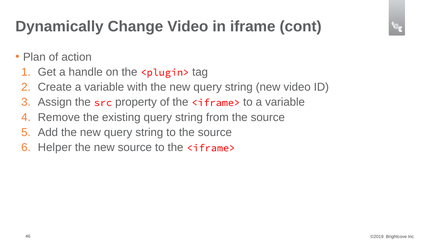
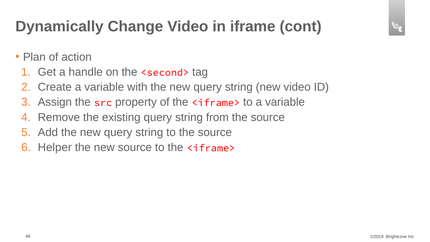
<plugin>: <plugin> -> <second> (165, 72)
